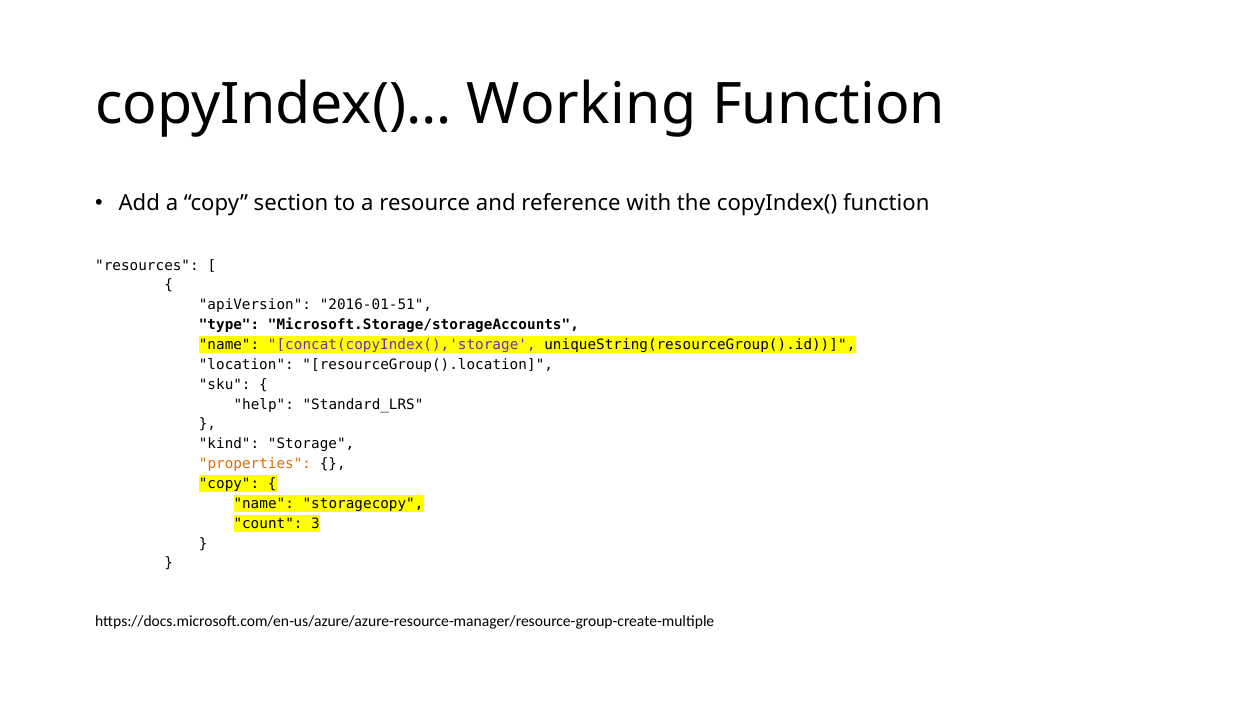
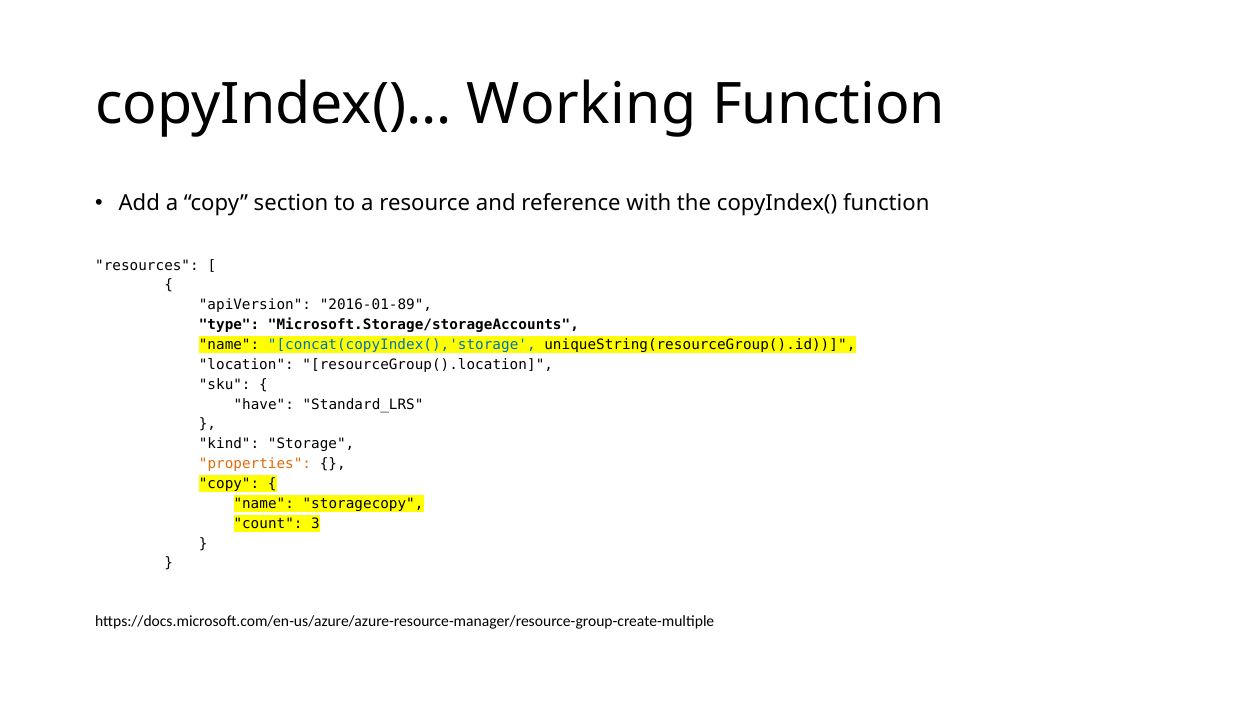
2016-01-51: 2016-01-51 -> 2016-01-89 (376, 305)
concat(copyIndex(),'storage colour: purple -> blue (402, 345)
help: help -> have (264, 404)
